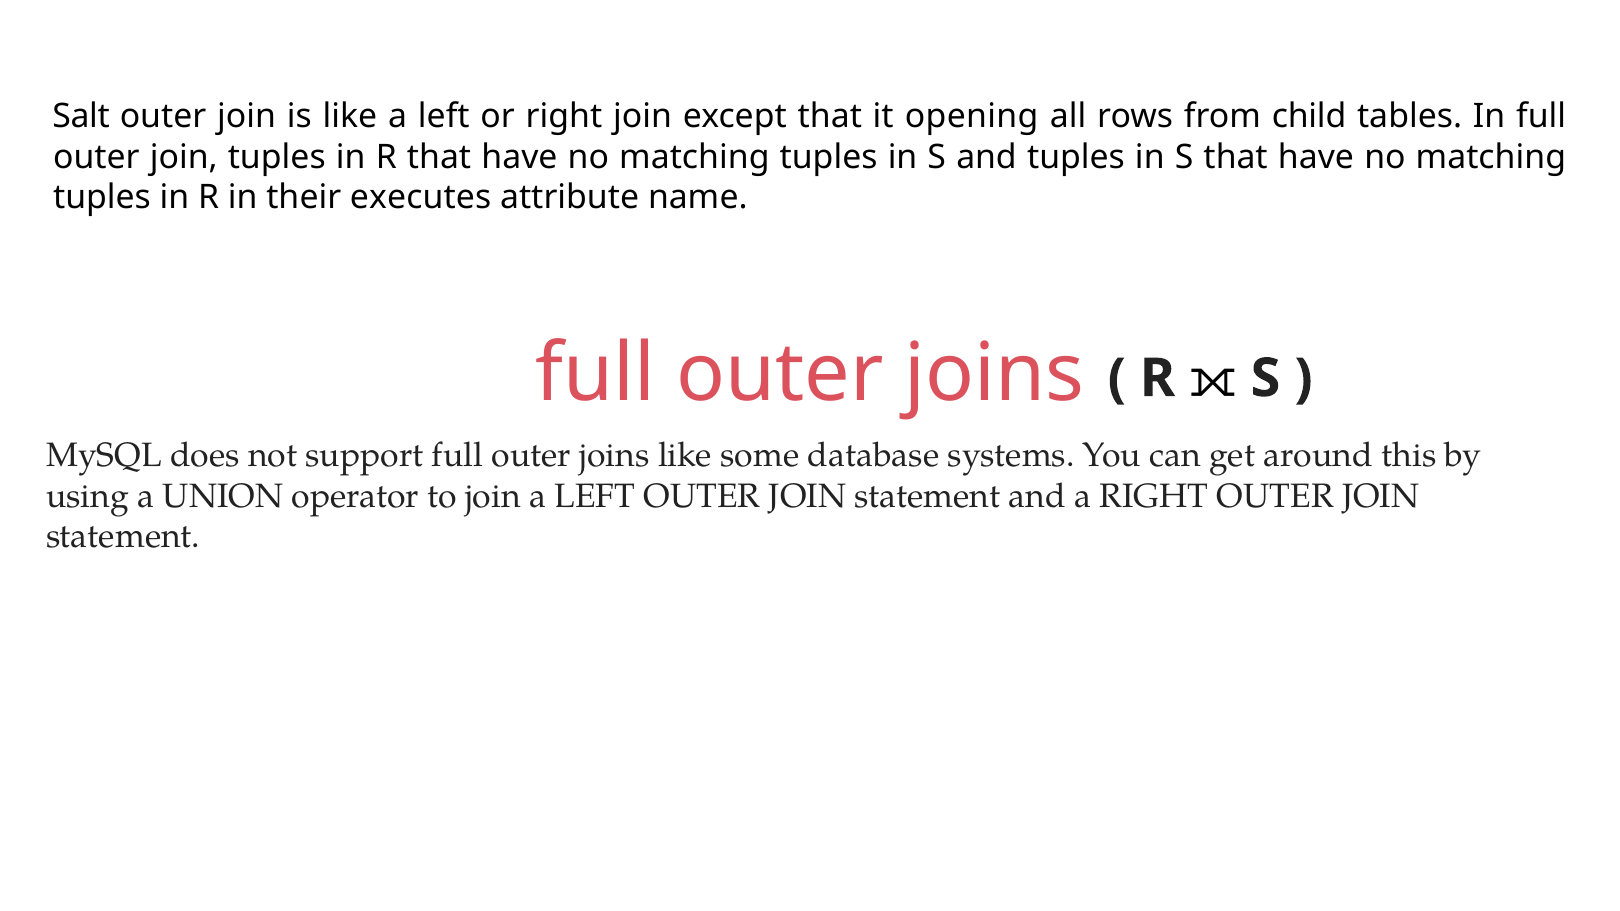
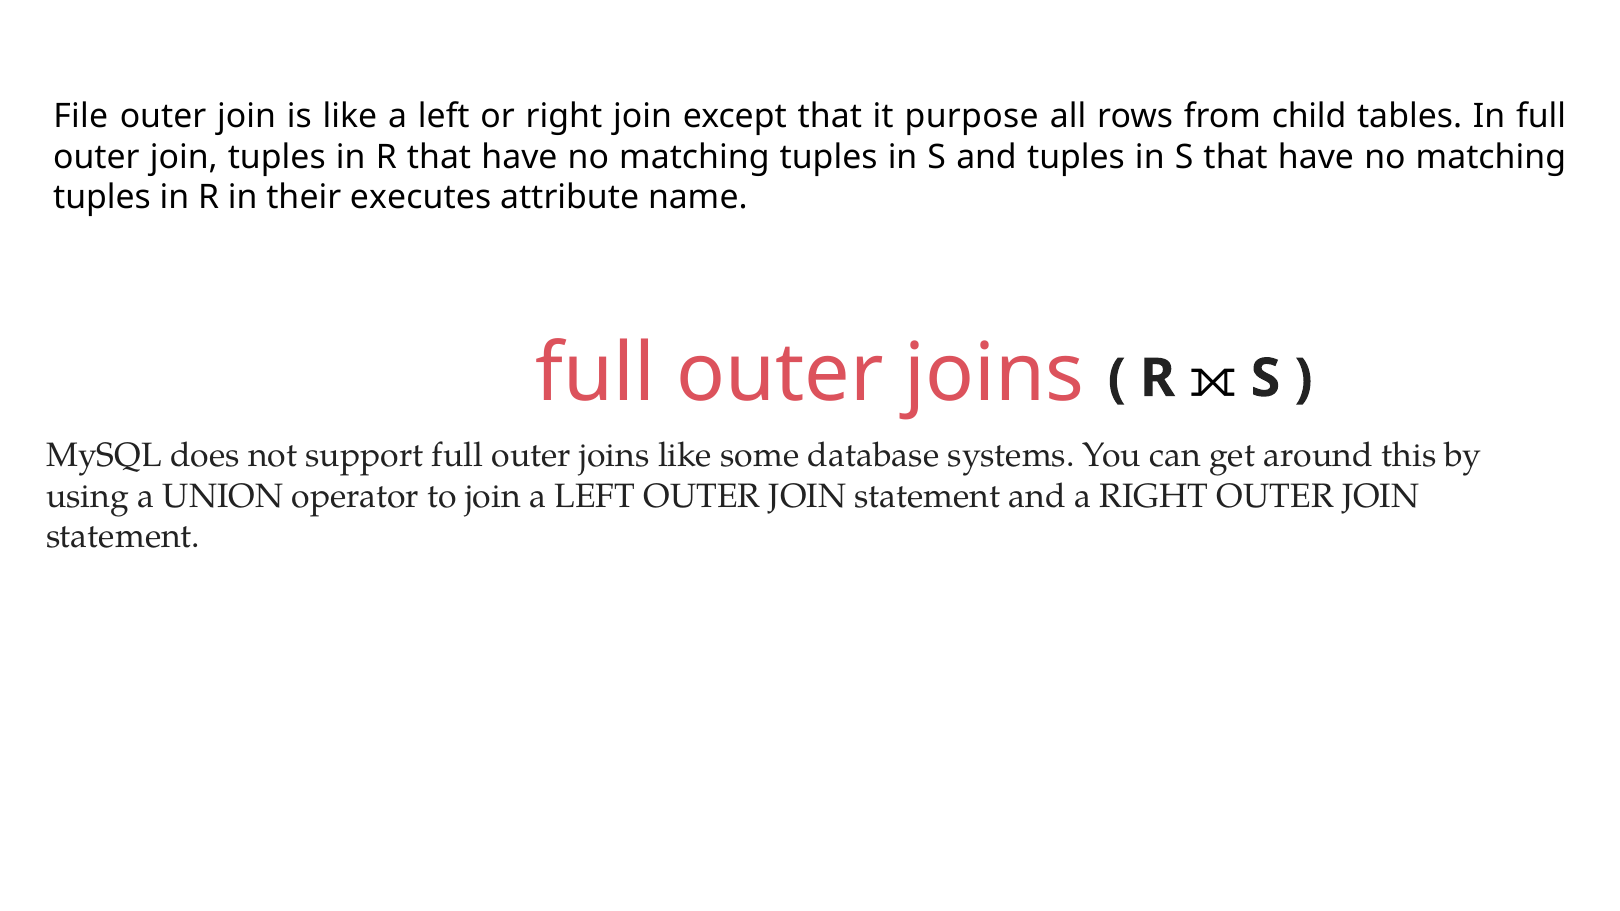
Salt: Salt -> File (81, 117)
opening: opening -> purpose (972, 117)
